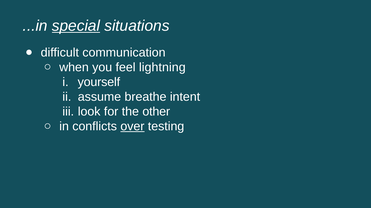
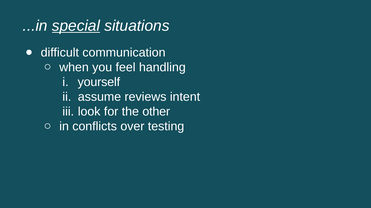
lightning: lightning -> handling (162, 67)
breathe: breathe -> reviews (145, 97)
over underline: present -> none (132, 127)
